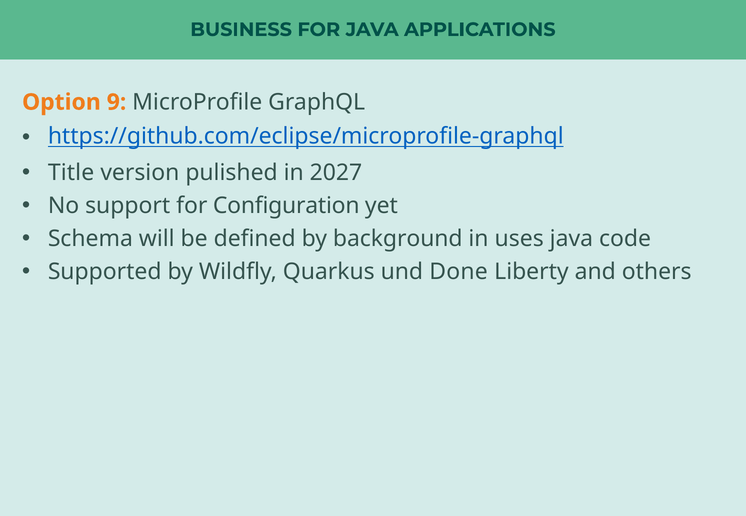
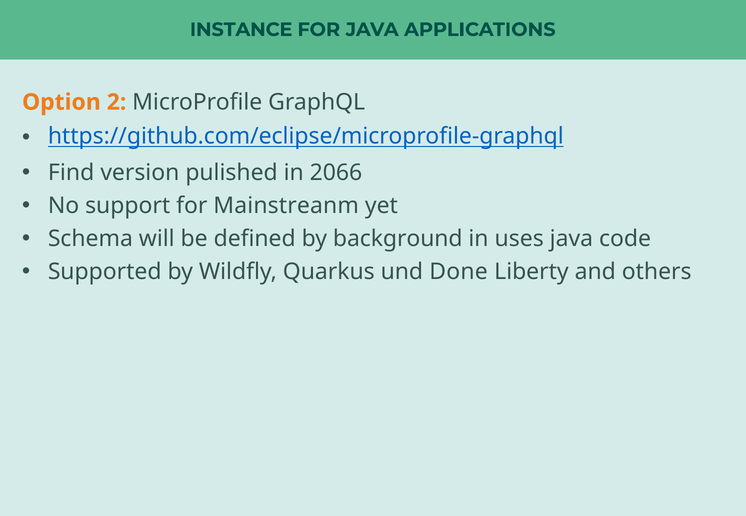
BUSINESS: BUSINESS -> INSTANCE (241, 30)
9: 9 -> 2 (117, 102)
Title: Title -> Find (71, 173)
2027: 2027 -> 2066 (336, 173)
Configuration: Configuration -> Mainstreanm (286, 206)
